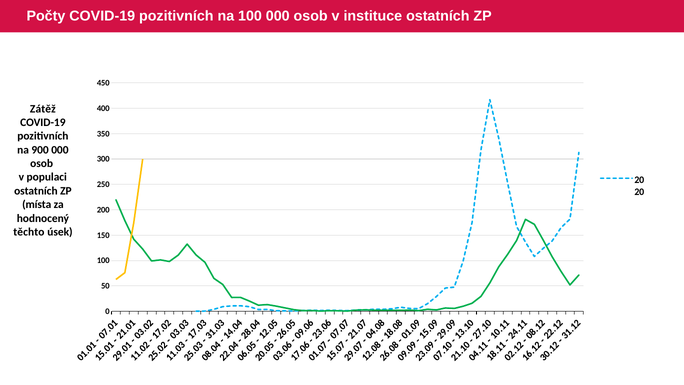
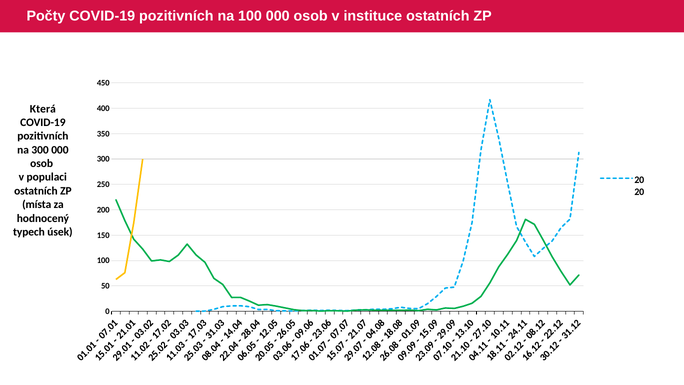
Zátěž: Zátěž -> Která (43, 109)
na 900: 900 -> 300 (40, 150)
těchto: těchto -> typech (29, 232)
